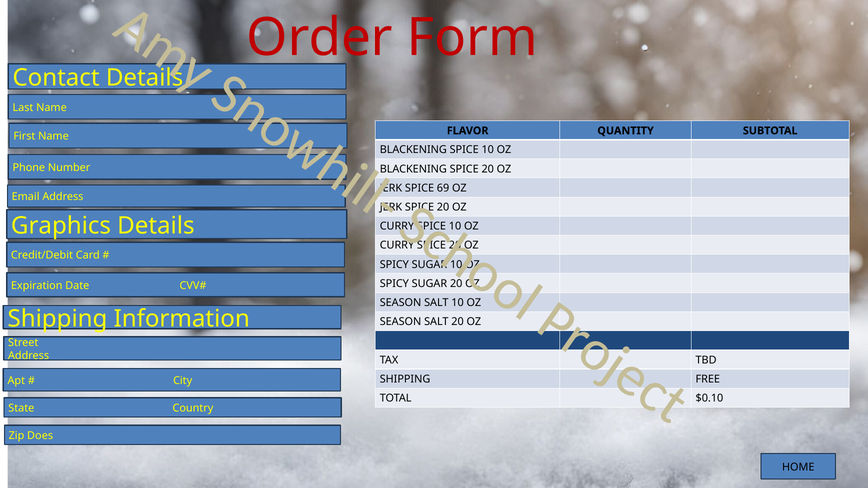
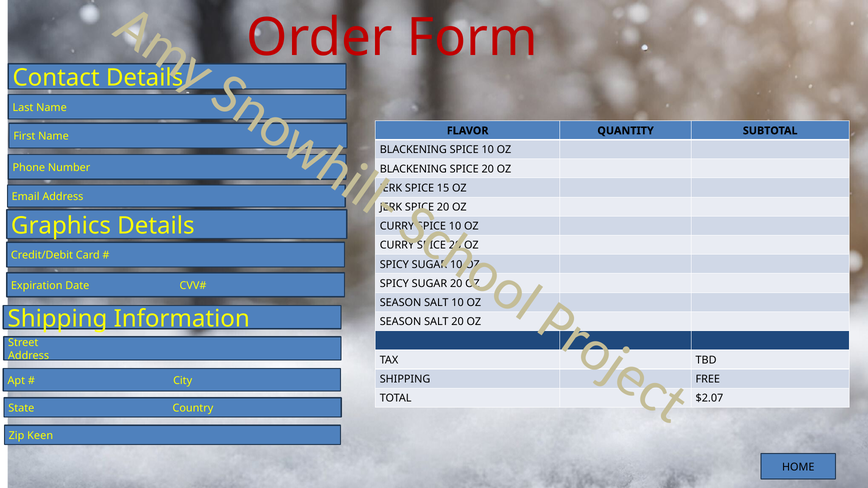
69: 69 -> 15 (443, 188)
$0.10: $0.10 -> $2.07 (709, 398)
Does: Does -> Keen (40, 436)
